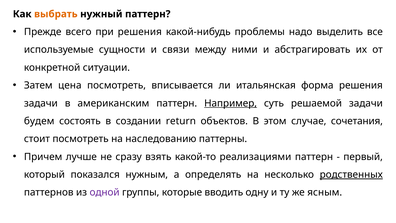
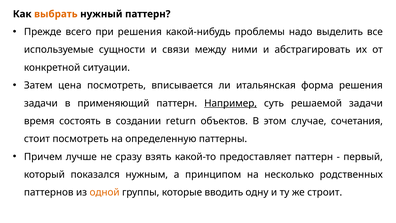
американским: американским -> применяющий (113, 103)
будем: будем -> время (39, 121)
наследованию: наследованию -> определенную (161, 139)
реализациями: реализациями -> предоставляет (255, 157)
определять: определять -> принципом (213, 174)
родственных underline: present -> none (351, 174)
одной colour: purple -> orange (105, 192)
ясным: ясным -> строит (325, 192)
